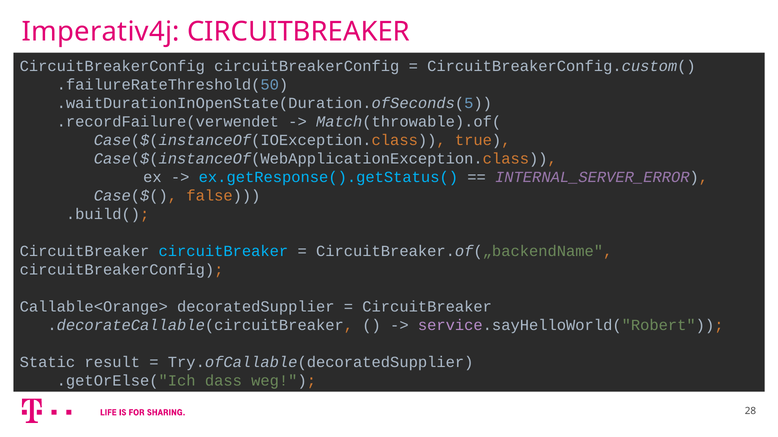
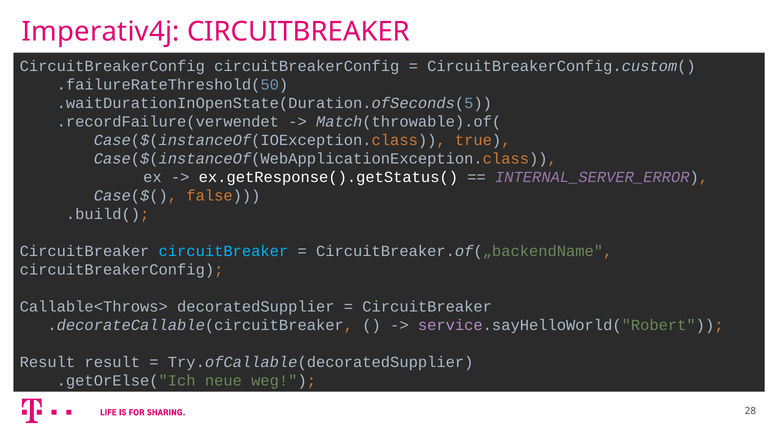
ex.getResponse().getStatus( colour: light blue -> white (328, 177)
Callable<Orange>: Callable<Orange> -> Callable<Throws> (94, 307)
Static: Static -> Result (47, 362)
dass: dass -> neue (223, 381)
